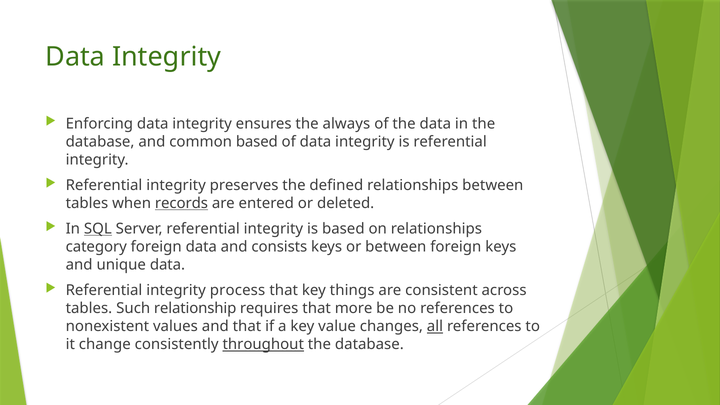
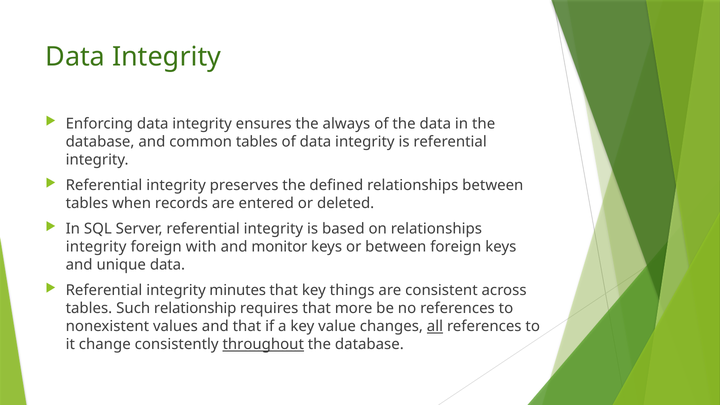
common based: based -> tables (257, 142)
records underline: present -> none (181, 203)
SQL underline: present -> none (98, 229)
category: category -> integrity (96, 247)
foreign data: data -> with (201, 247)
consists: consists -> monitor (279, 247)
process: process -> minutes (238, 290)
